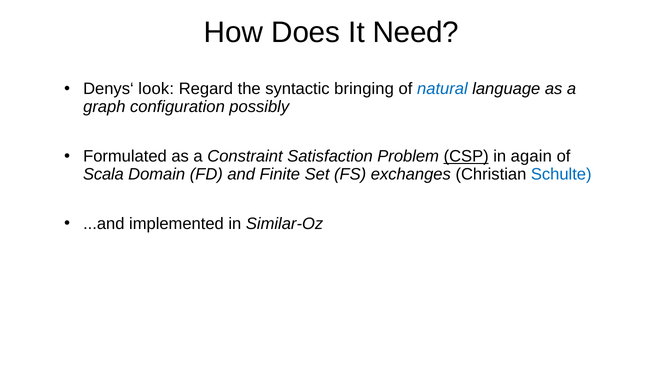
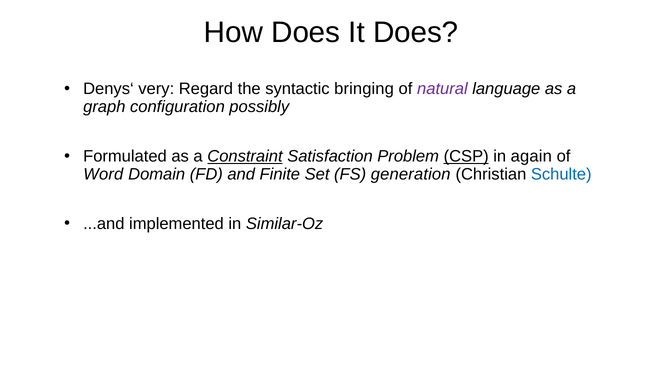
It Need: Need -> Does (416, 33)
look: look -> very (156, 89)
natural colour: blue -> purple (442, 89)
Constraint underline: none -> present (245, 156)
Scala: Scala -> Word (103, 174)
exchanges: exchanges -> generation (411, 174)
